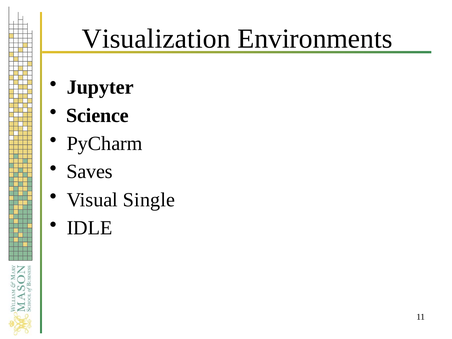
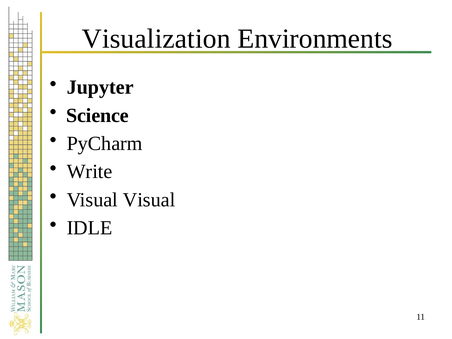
Saves: Saves -> Write (90, 172)
Visual Single: Single -> Visual (149, 200)
